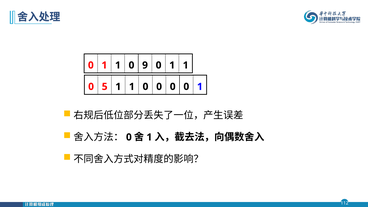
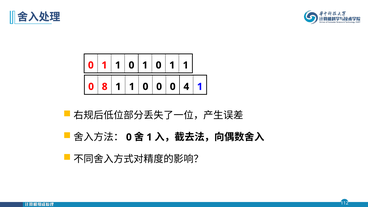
1 1 0 9: 9 -> 1 (145, 65)
5: 5 -> 8 (105, 87)
0 0 0 0: 0 -> 4 (186, 87)
